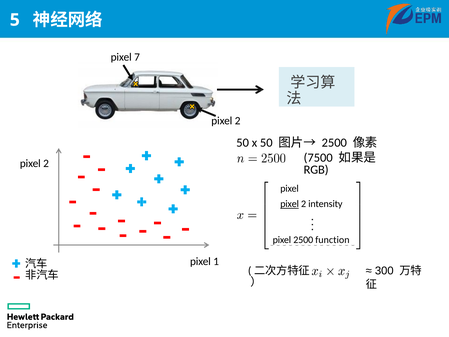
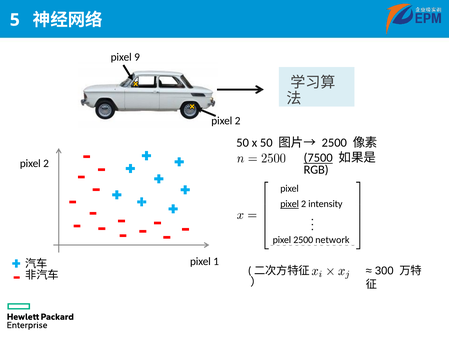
7: 7 -> 9 (137, 57)
7500 underline: none -> present (318, 158)
function: function -> network (332, 240)
